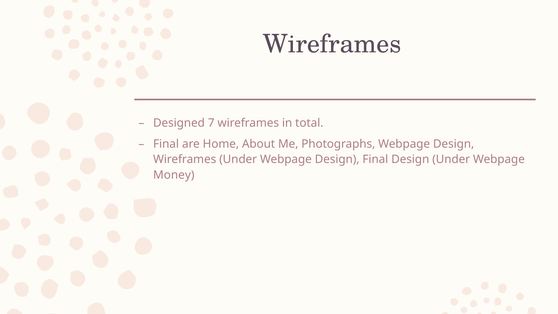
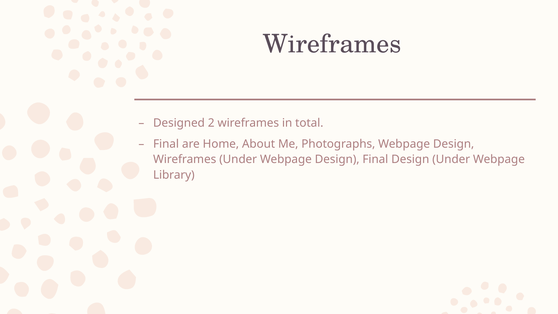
7: 7 -> 2 (211, 123)
Money: Money -> Library (174, 175)
